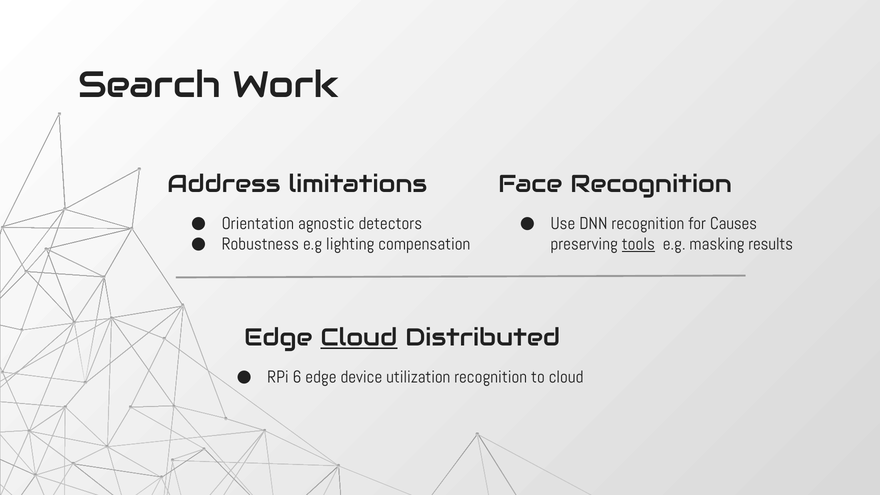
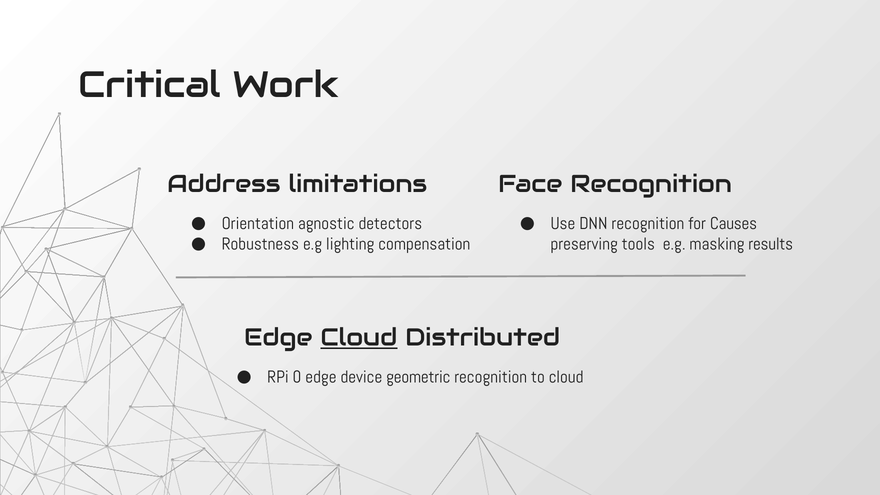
Search: Search -> Critical (150, 85)
tools underline: present -> none (638, 244)
6: 6 -> 0 (297, 377)
utilization: utilization -> geometric (418, 377)
